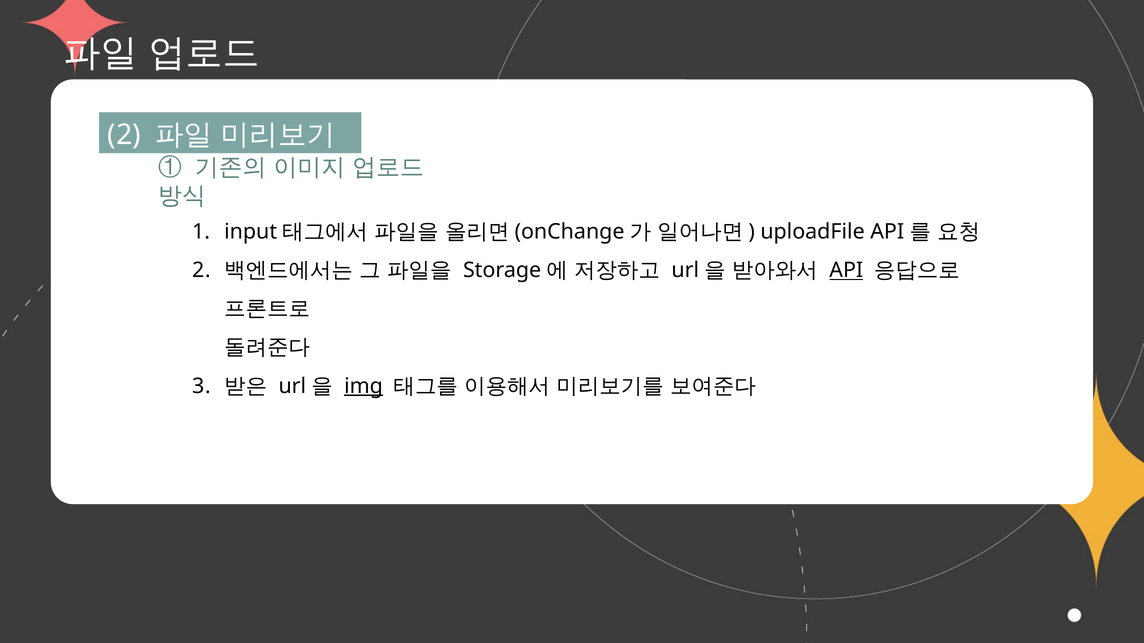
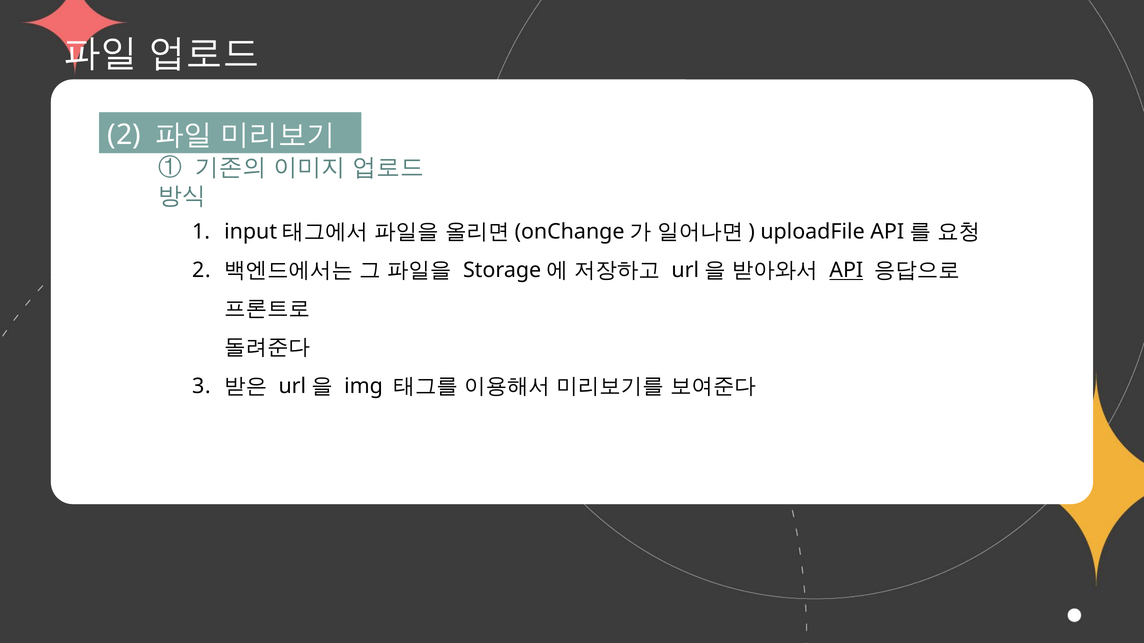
img underline: present -> none (363, 386)
